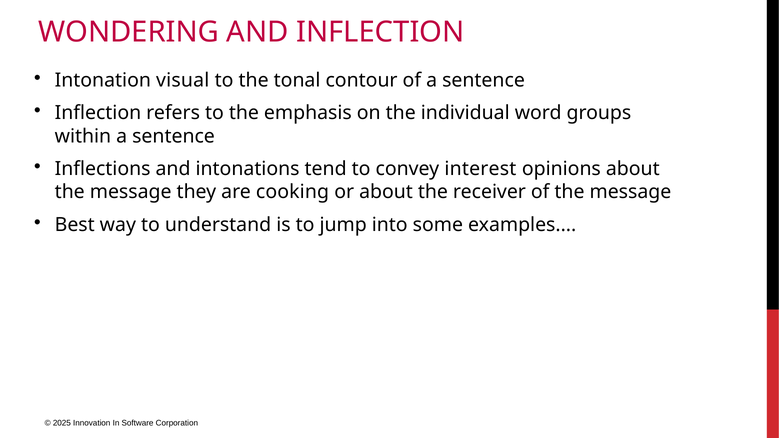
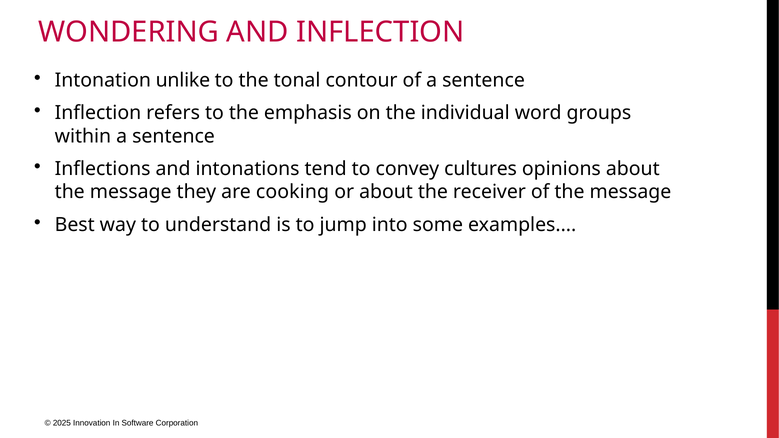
visual: visual -> unlike (183, 80)
interest: interest -> cultures (481, 169)
